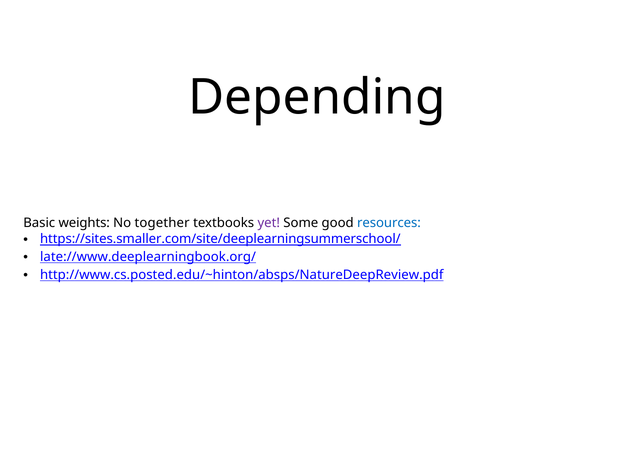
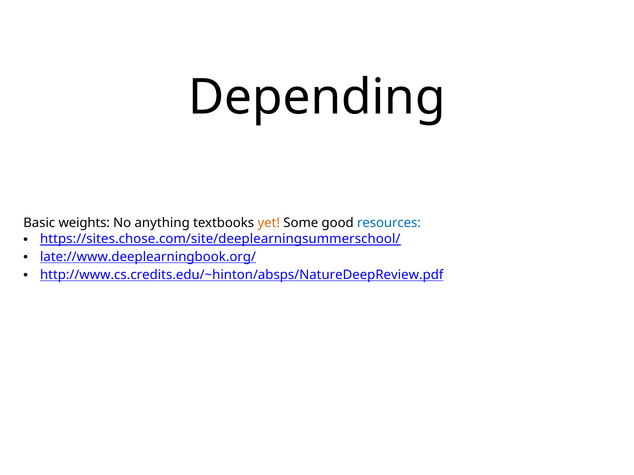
together: together -> anything (162, 223)
yet colour: purple -> orange (269, 223)
https://sites.smaller.com/site/deeplearningsummerschool/: https://sites.smaller.com/site/deeplearningsummerschool/ -> https://sites.chose.com/site/deeplearningsummerschool/ (220, 239)
http://www.cs.posted.edu/~hinton/absps/NatureDeepReview.pdf: http://www.cs.posted.edu/~hinton/absps/NatureDeepReview.pdf -> http://www.cs.credits.edu/~hinton/absps/NatureDeepReview.pdf (242, 275)
